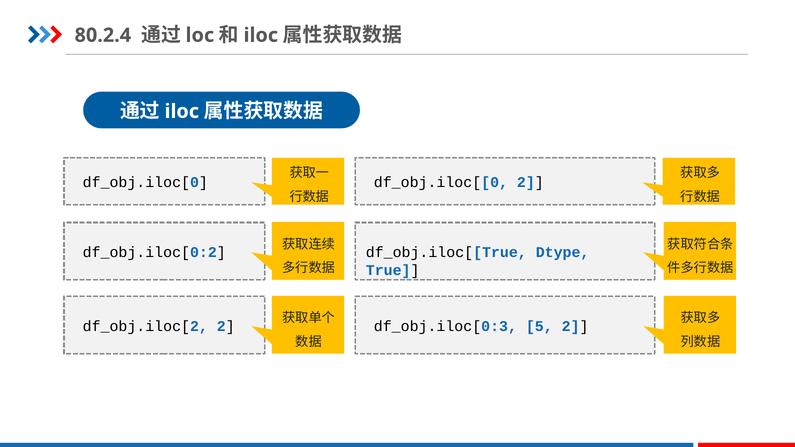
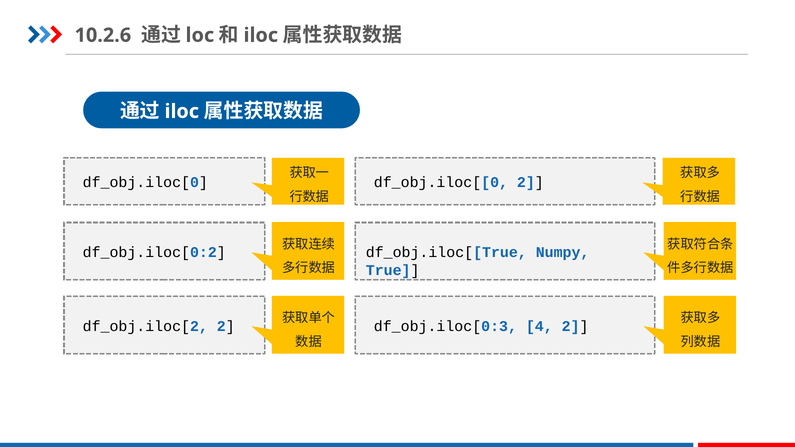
80.2.4: 80.2.4 -> 10.2.6 (103, 35)
Dtype: Dtype -> Numpy (563, 253)
5: 5 -> 4 (539, 326)
